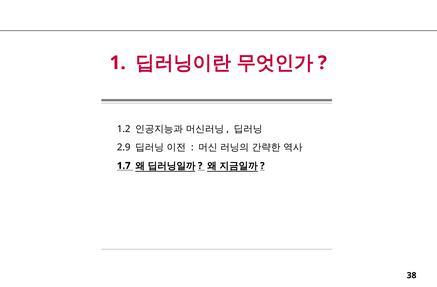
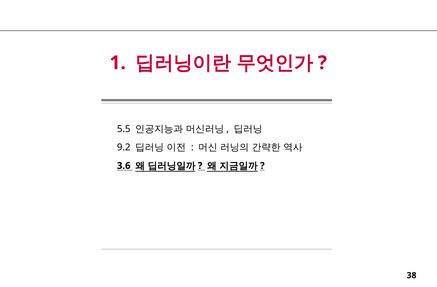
1.2: 1.2 -> 5.5 (124, 129)
2.9: 2.9 -> 9.2 (124, 147)
1.7: 1.7 -> 3.6 (124, 166)
